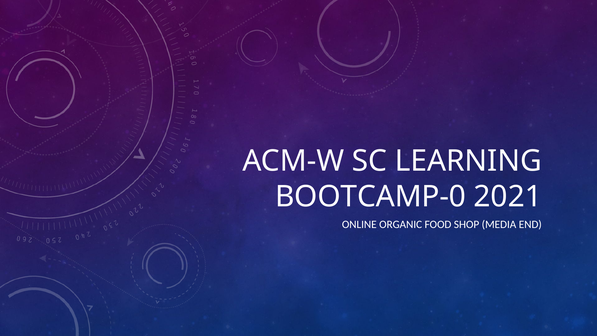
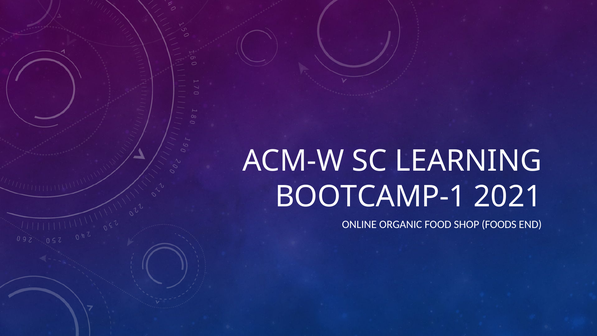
BOOTCAMP-0: BOOTCAMP-0 -> BOOTCAMP-1 (371, 197)
MEDIA: MEDIA -> FOODS (499, 224)
